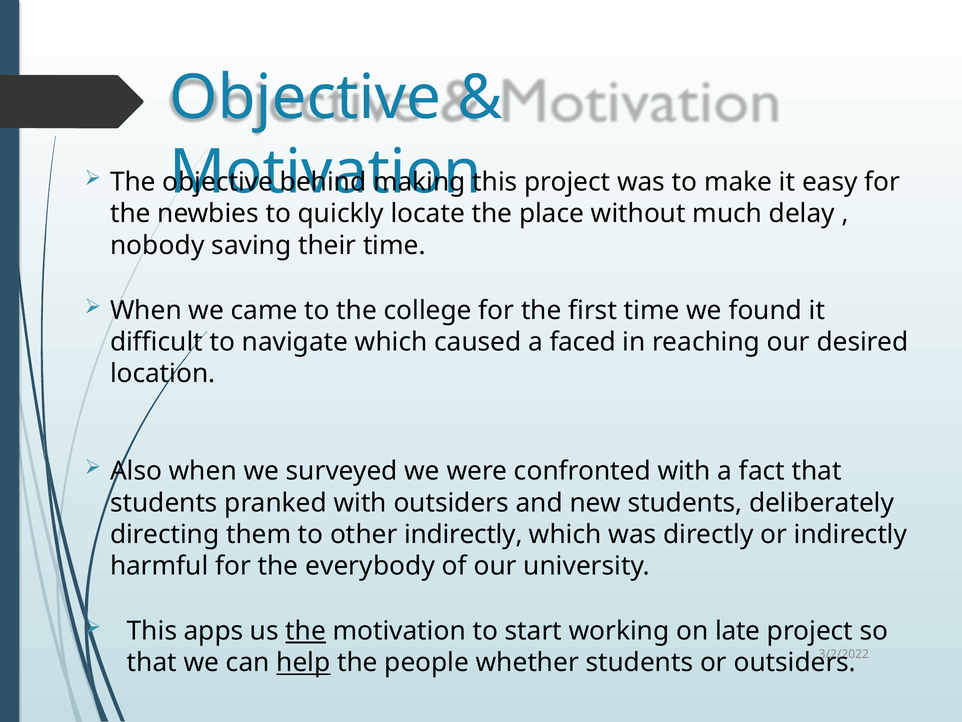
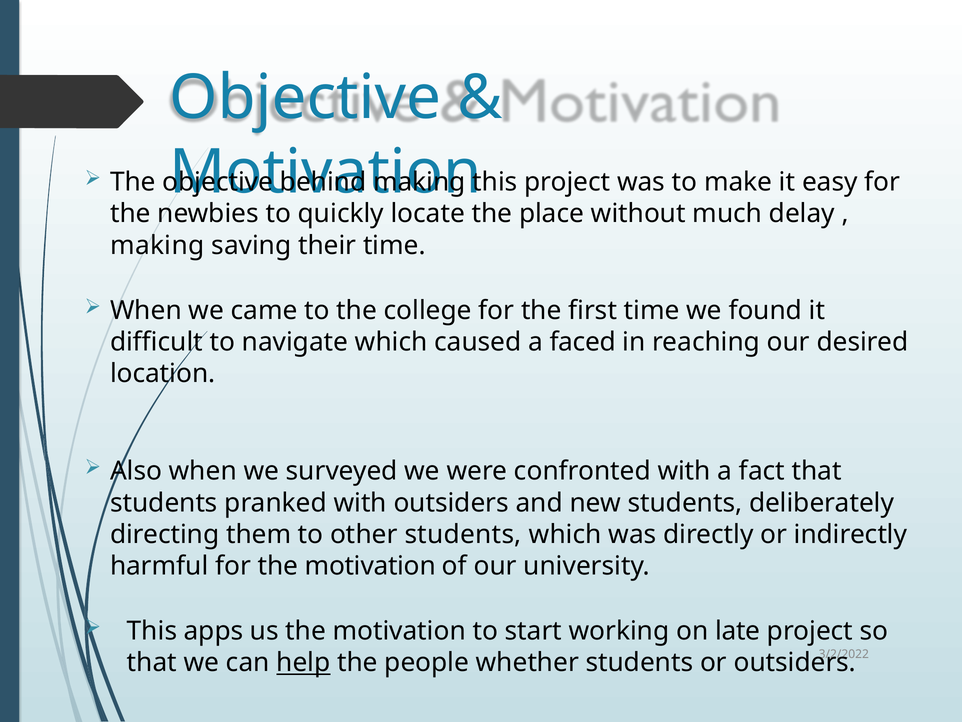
nobody: nobody -> making (157, 245)
other indirectly: indirectly -> students (463, 534)
for the everybody: everybody -> motivation (370, 566)
the underline: present -> none (306, 631)
